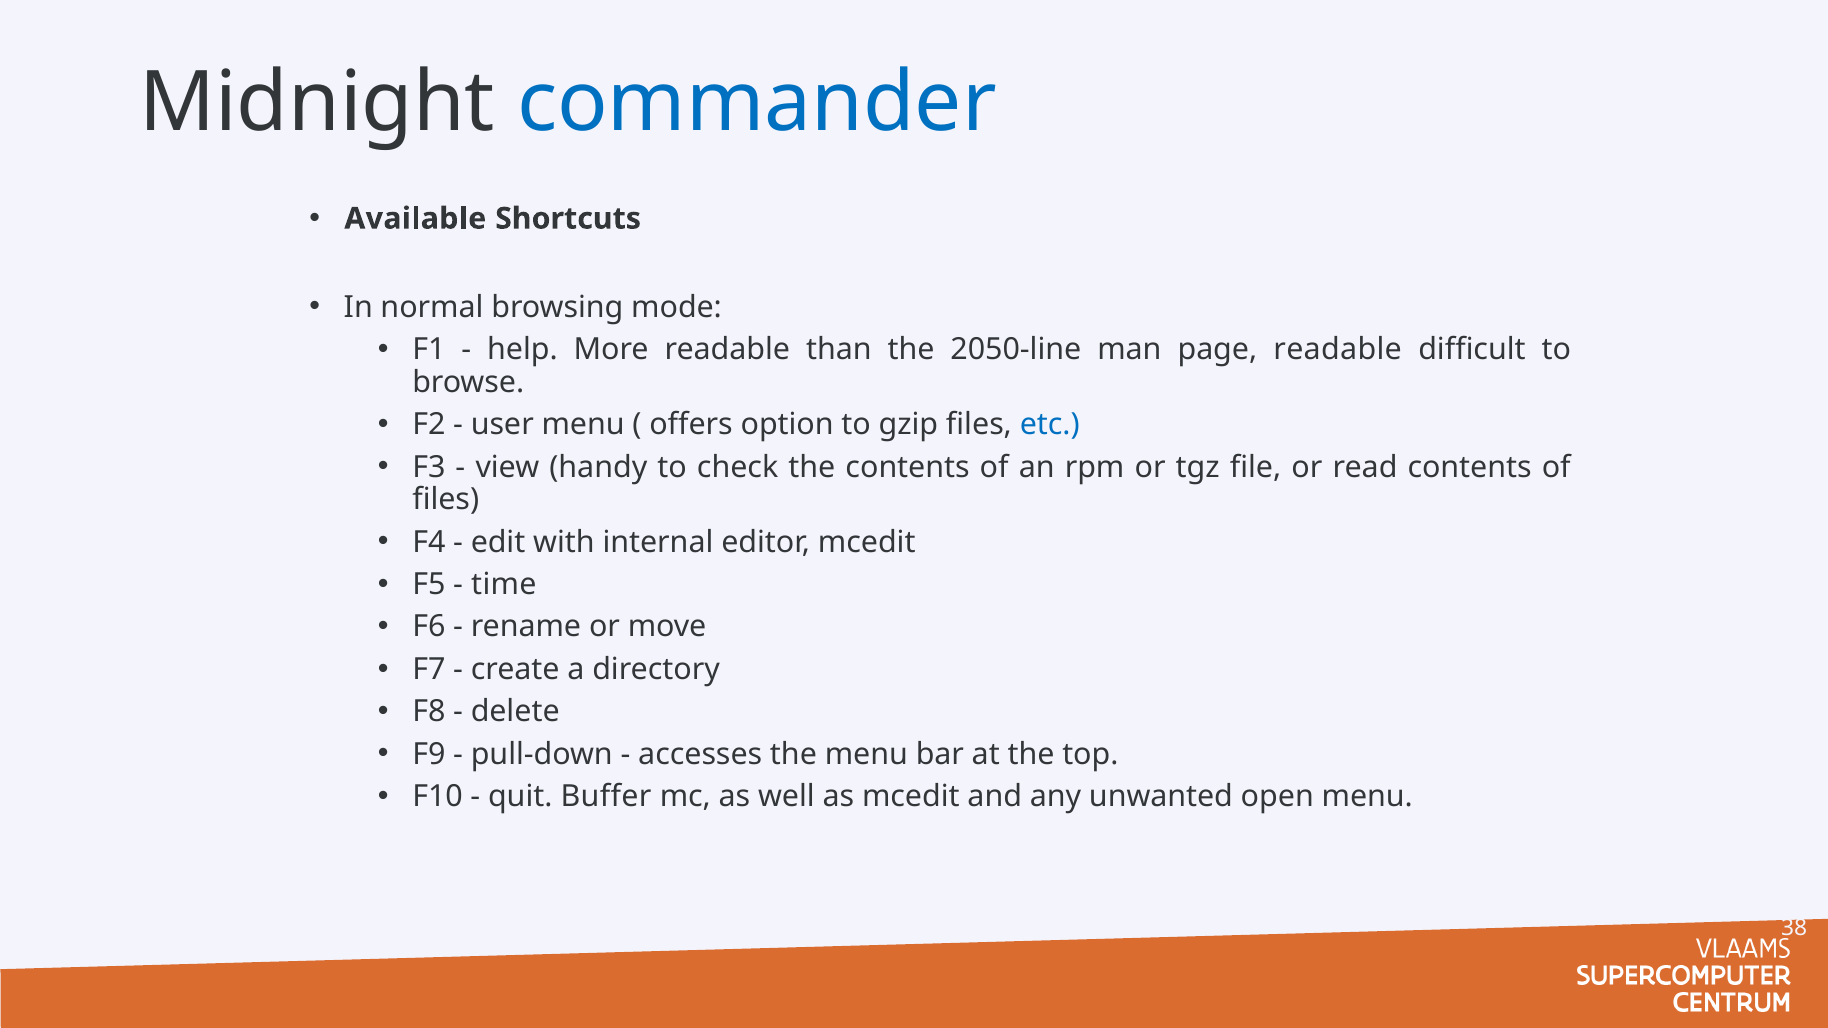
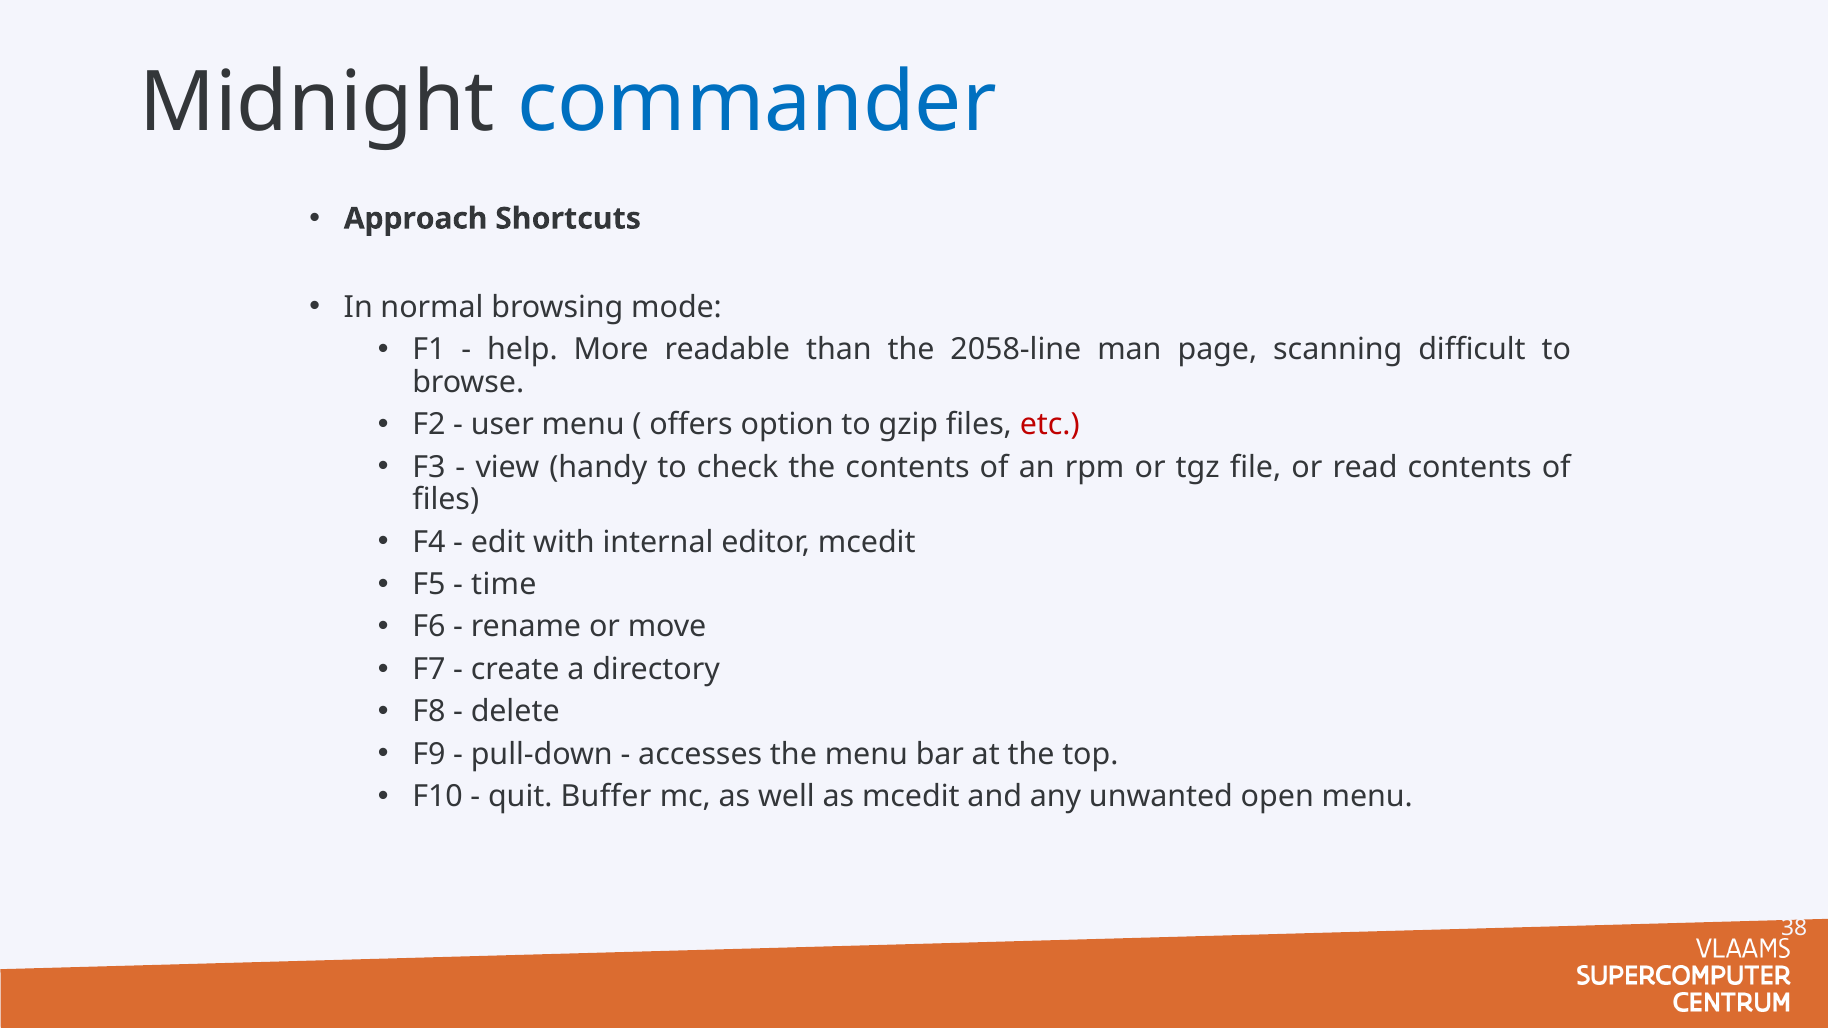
Available: Available -> Approach (416, 219)
2050-line: 2050-line -> 2058-line (1016, 349)
page readable: readable -> scanning (1338, 349)
etc colour: blue -> red (1050, 425)
